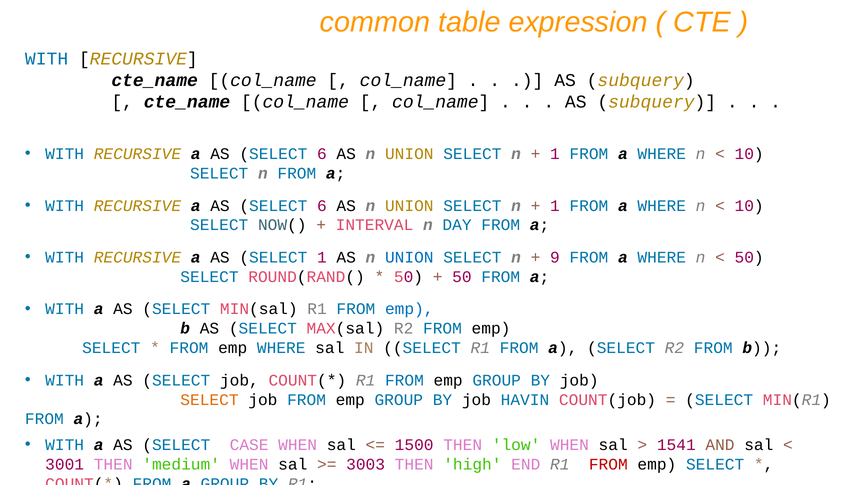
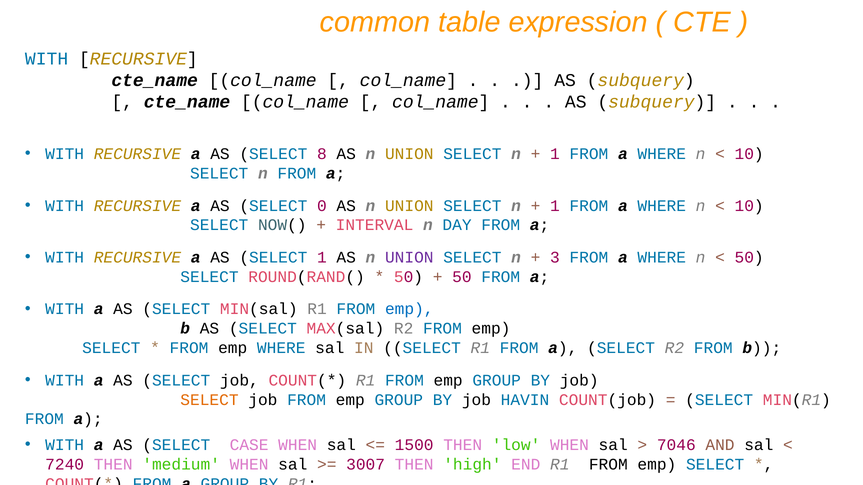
6: 6 -> 8 (322, 154)
6: 6 -> 0 (322, 206)
UNION colour: blue -> purple (409, 258)
9: 9 -> 3 (555, 258)
1541: 1541 -> 7046 (676, 445)
3001: 3001 -> 7240 (65, 465)
3003: 3003 -> 3007 (366, 465)
FROM colour: red -> black (608, 465)
